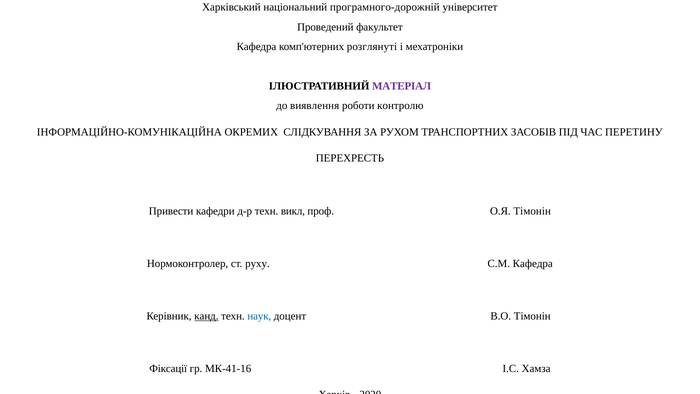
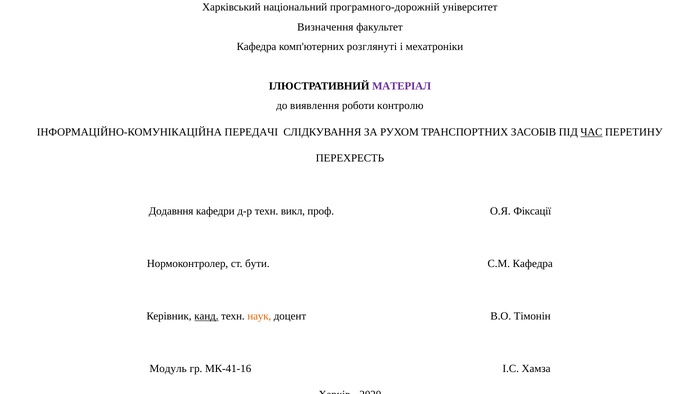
Проведений: Проведений -> Визначення (325, 27)
ОКРЕМИХ: ОКРЕМИХ -> ПЕРЕДАЧІ (251, 132)
ЧАС underline: none -> present (591, 132)
Привести: Привести -> Додавння (171, 211)
О.Я Тімонін: Тімонін -> Фіксації (532, 211)
руху: руху -> бути (257, 263)
наук colour: blue -> orange (259, 316)
Фіксації: Фіксації -> Модуль (168, 368)
